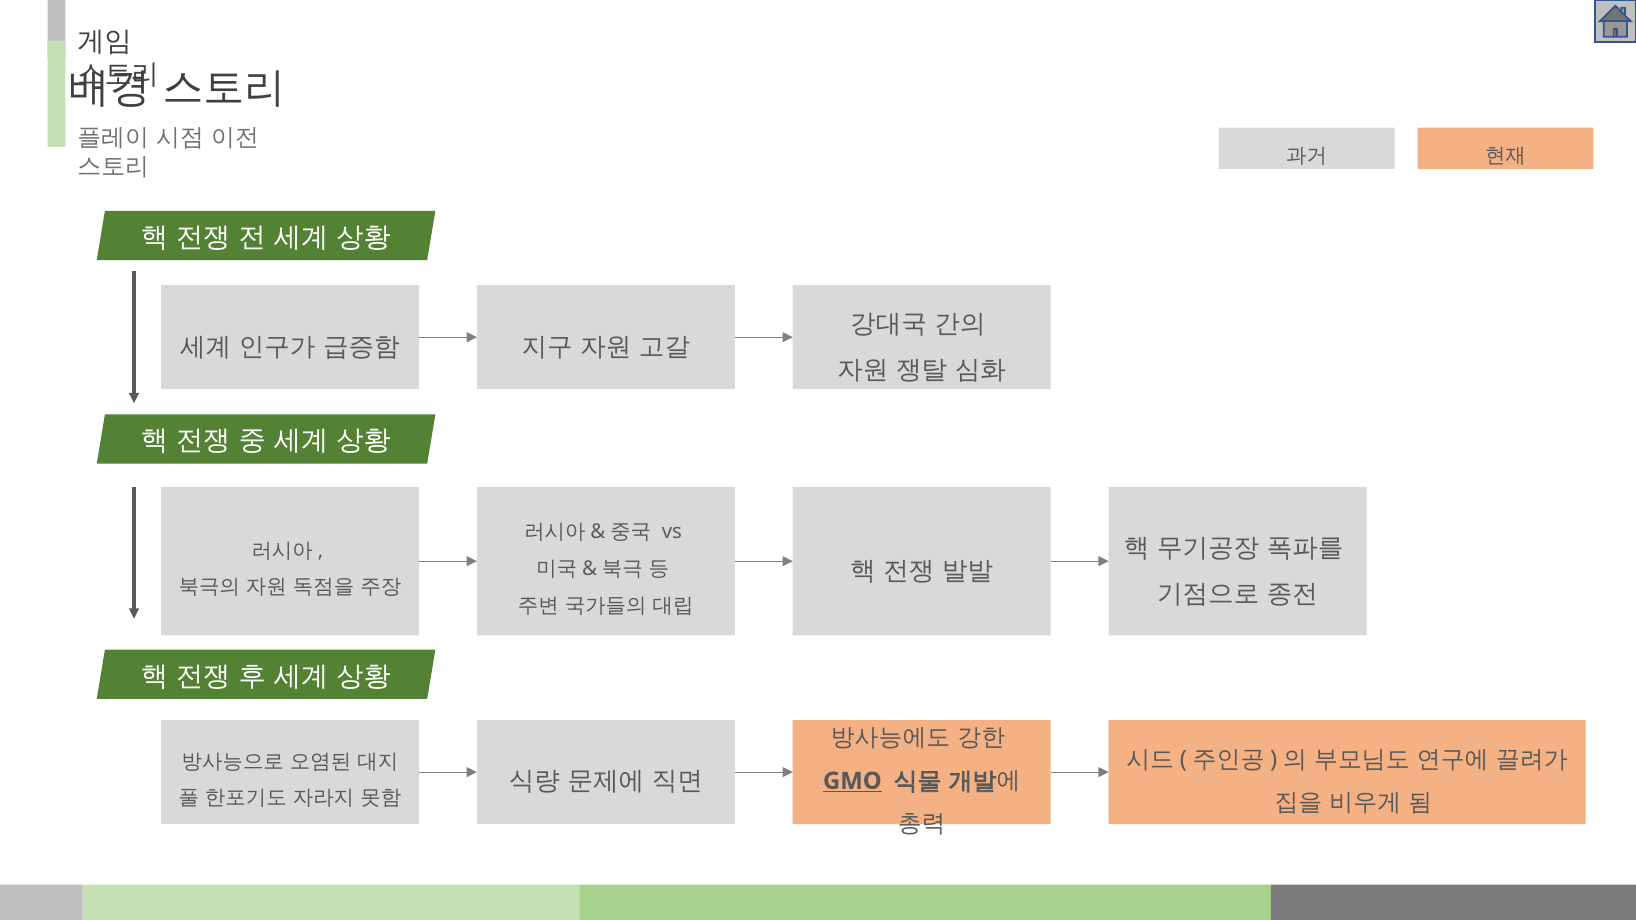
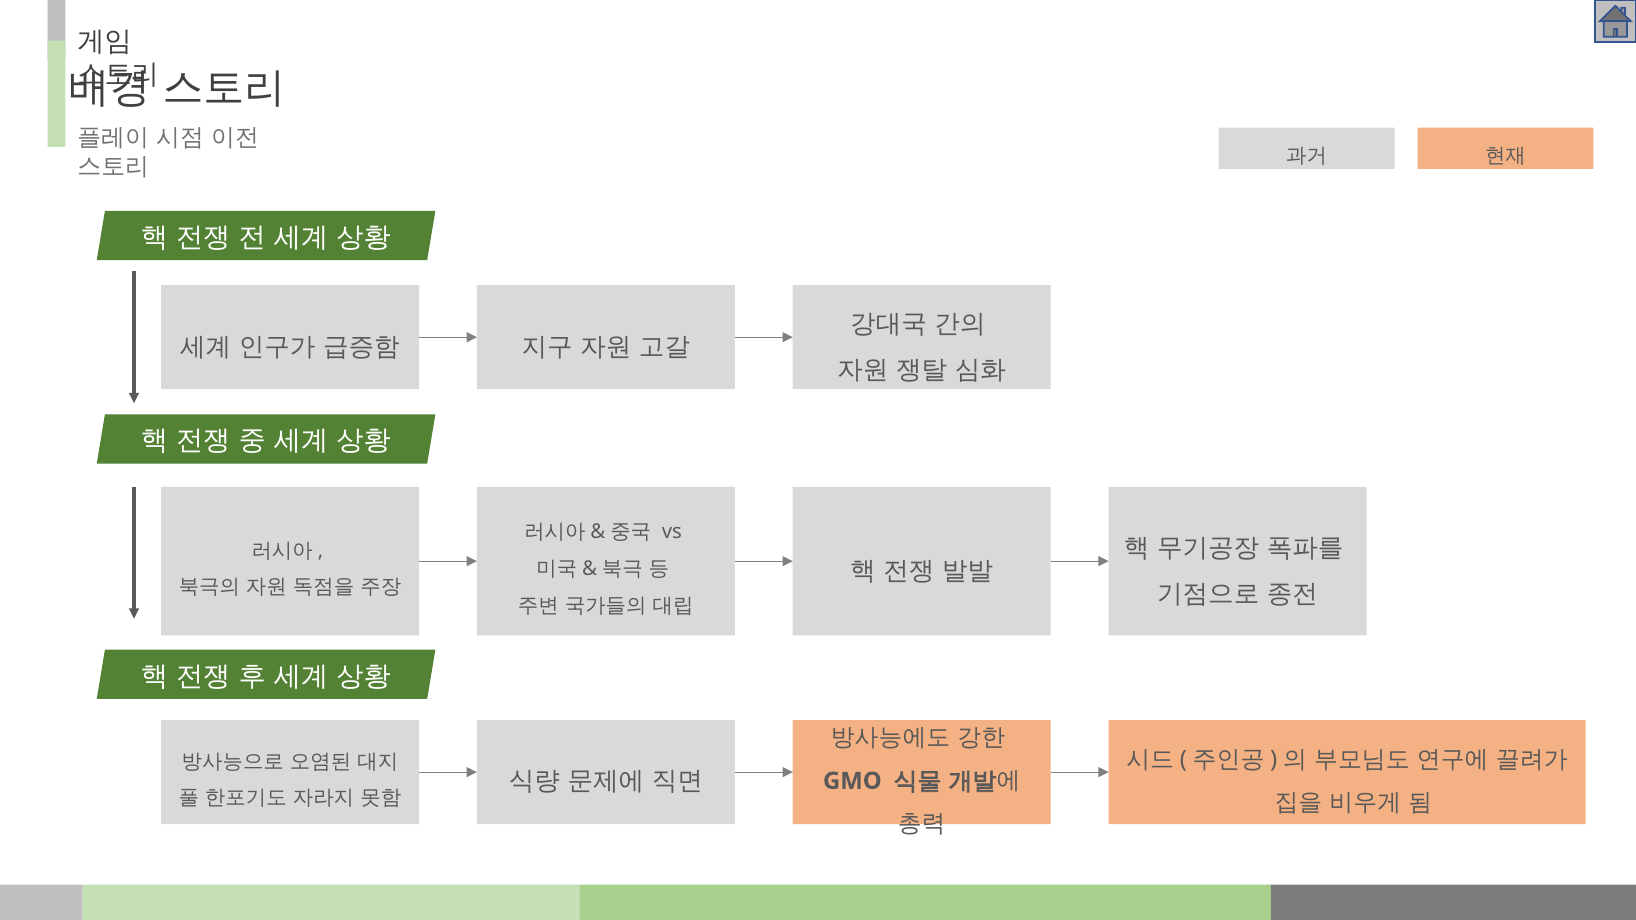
GMO underline: present -> none (852, 781)
